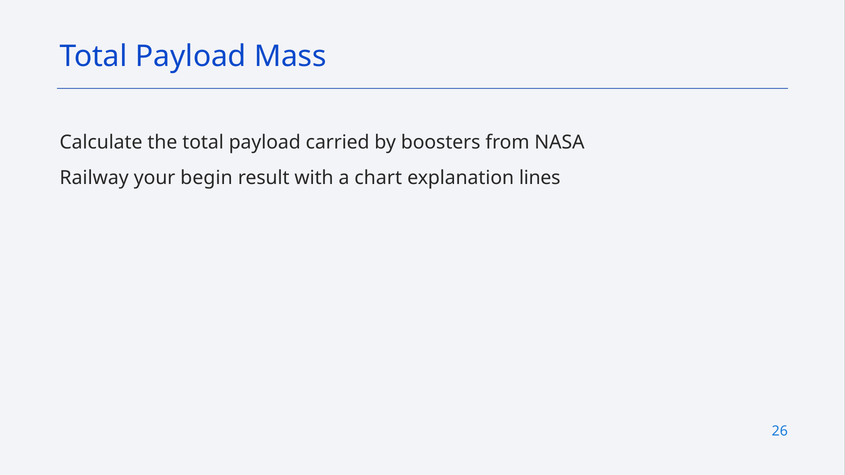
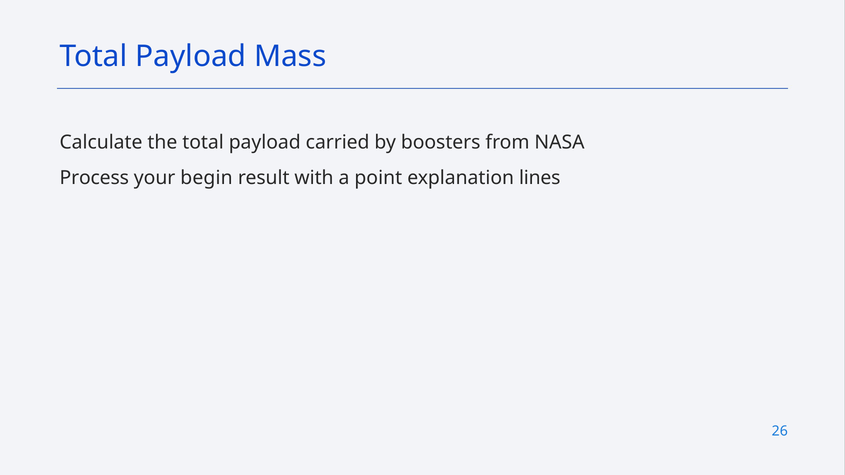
Railway: Railway -> Process (94, 178)
chart: chart -> point (378, 178)
